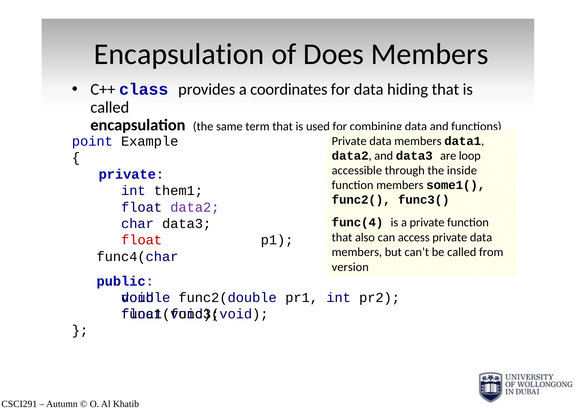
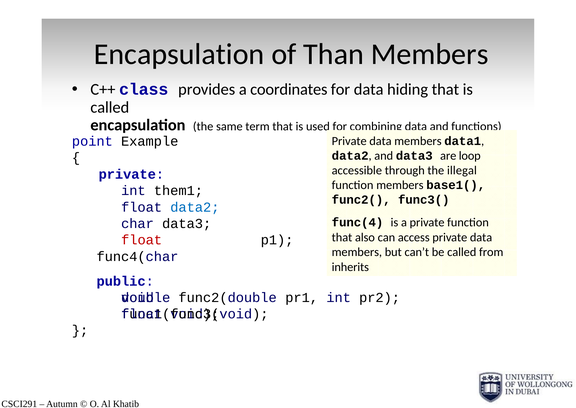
Does: Does -> Than (334, 54)
inside: inside -> illegal (462, 170)
some1(: some1( -> base1( (456, 185)
data2 colour: purple -> blue (195, 207)
version: version -> inherits (350, 267)
